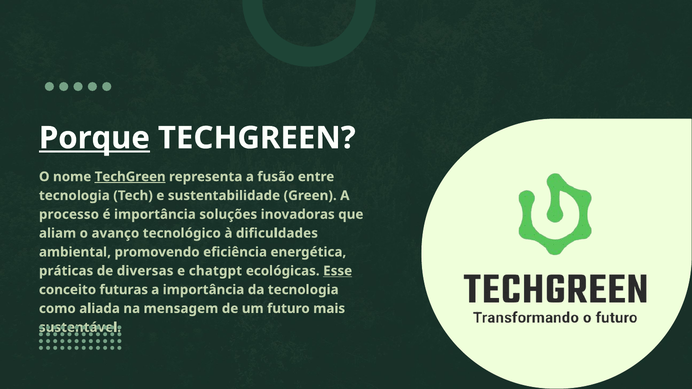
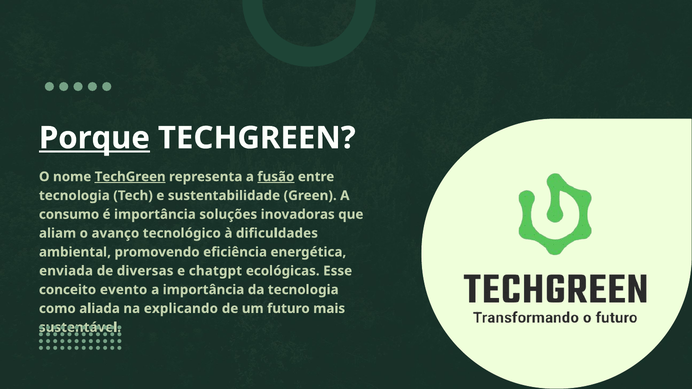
fusão underline: none -> present (276, 177)
processo: processo -> consumo (69, 215)
práticas: práticas -> enviada (66, 271)
Esse underline: present -> none (338, 271)
futuras: futuras -> evento (124, 290)
mensagem: mensagem -> explicando (181, 309)
